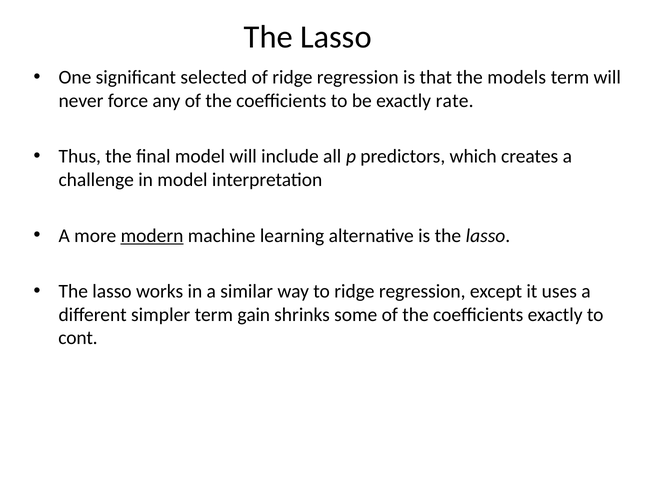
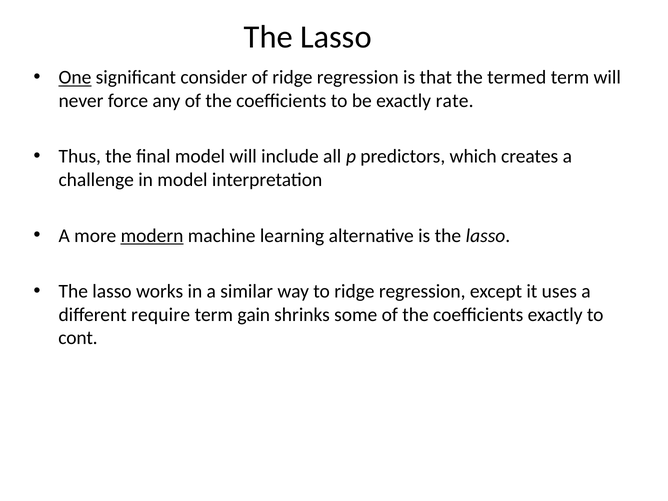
One underline: none -> present (75, 78)
selected: selected -> consider (214, 78)
models: models -> termed (517, 78)
simpler: simpler -> require (161, 315)
